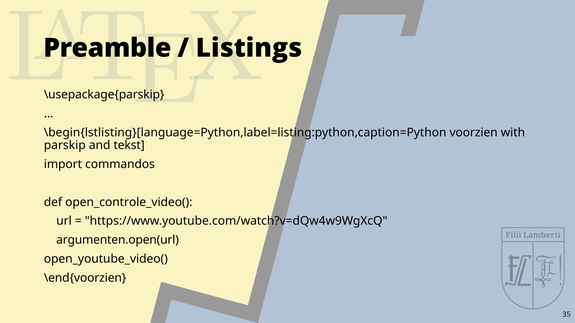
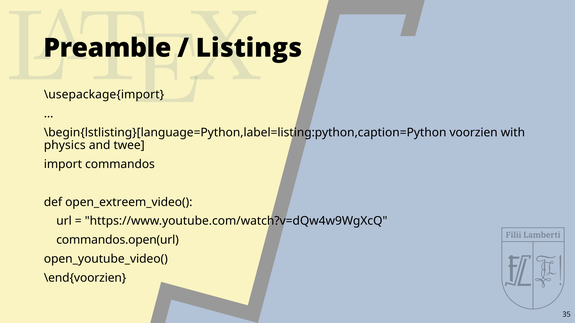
\usepackage{parskip: \usepackage{parskip -> \usepackage{import (104, 95)
parskip: parskip -> physics (65, 146)
tekst: tekst -> twee (129, 146)
open_controle_video(: open_controle_video( -> open_extreem_video( (129, 202)
argumenten.open(url: argumenten.open(url -> commandos.open(url (118, 240)
